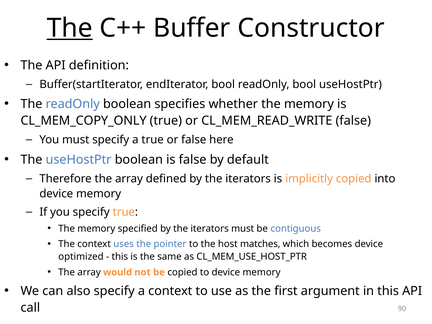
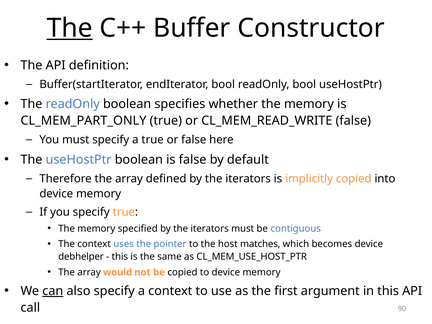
CL_MEM_COPY_ONLY: CL_MEM_COPY_ONLY -> CL_MEM_PART_ONLY (83, 121)
optimized: optimized -> debhelper (81, 257)
can underline: none -> present (53, 291)
